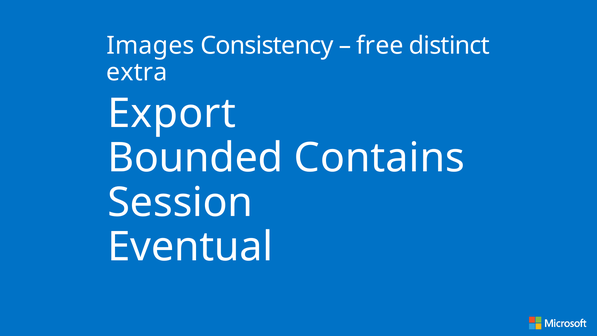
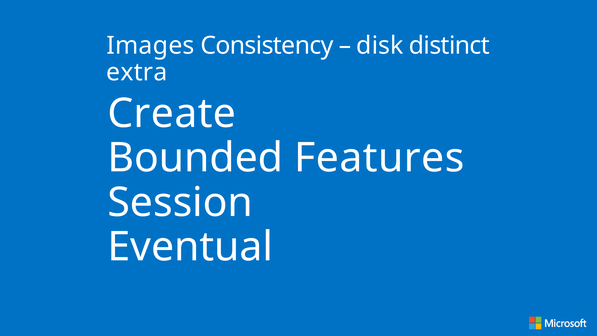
free: free -> disk (380, 45)
Export: Export -> Create (172, 114)
Contains: Contains -> Features (379, 158)
